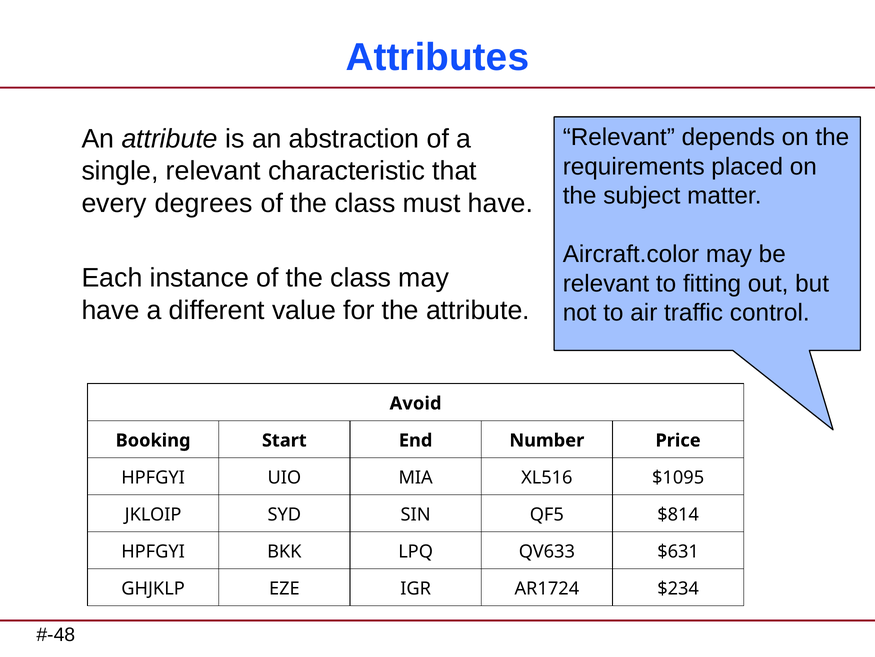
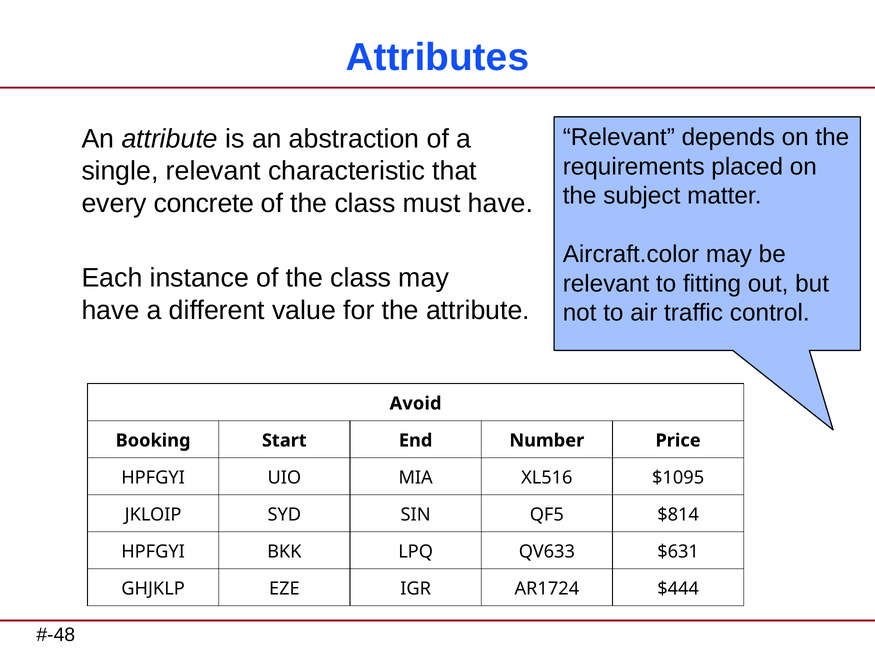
degrees: degrees -> concrete (204, 203)
$234: $234 -> $444 (678, 588)
